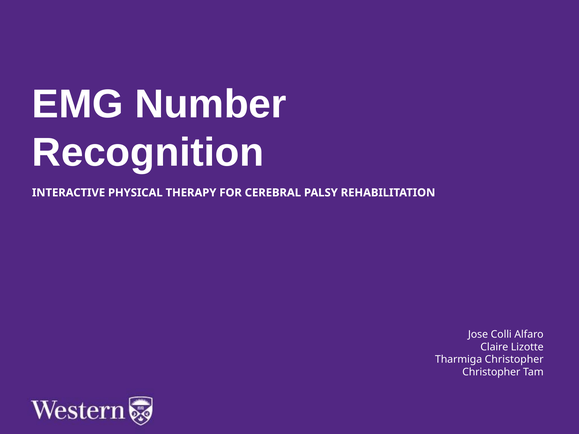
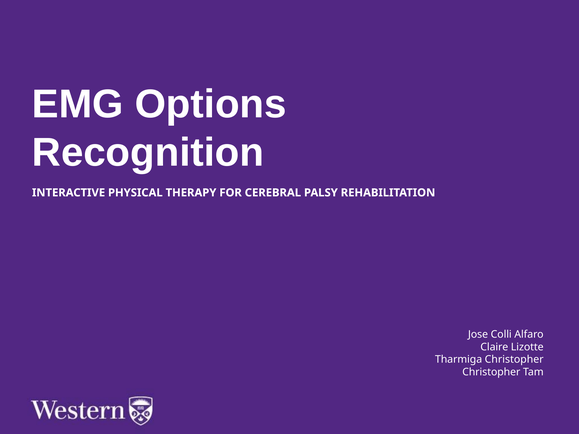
Number: Number -> Options (211, 104)
